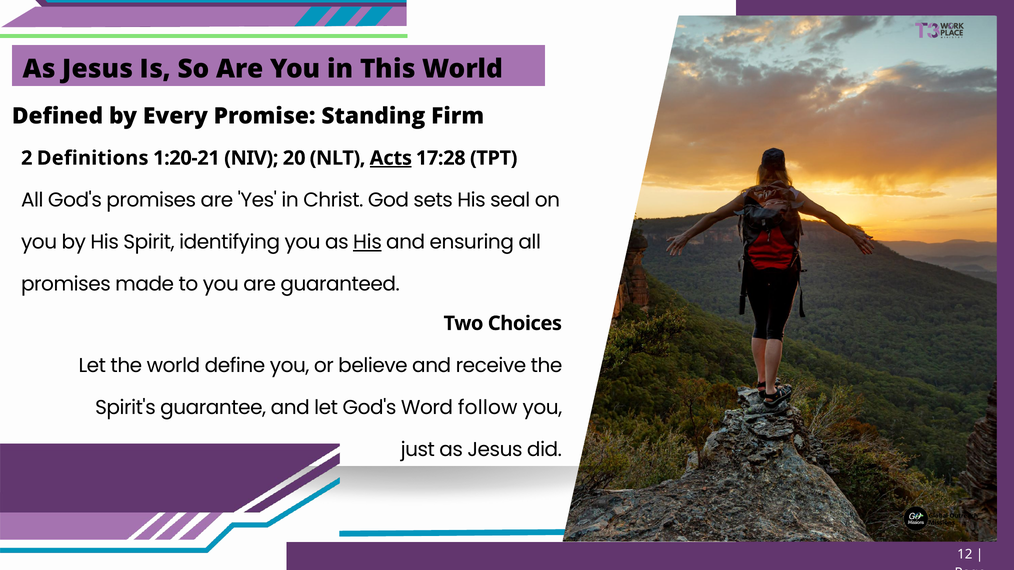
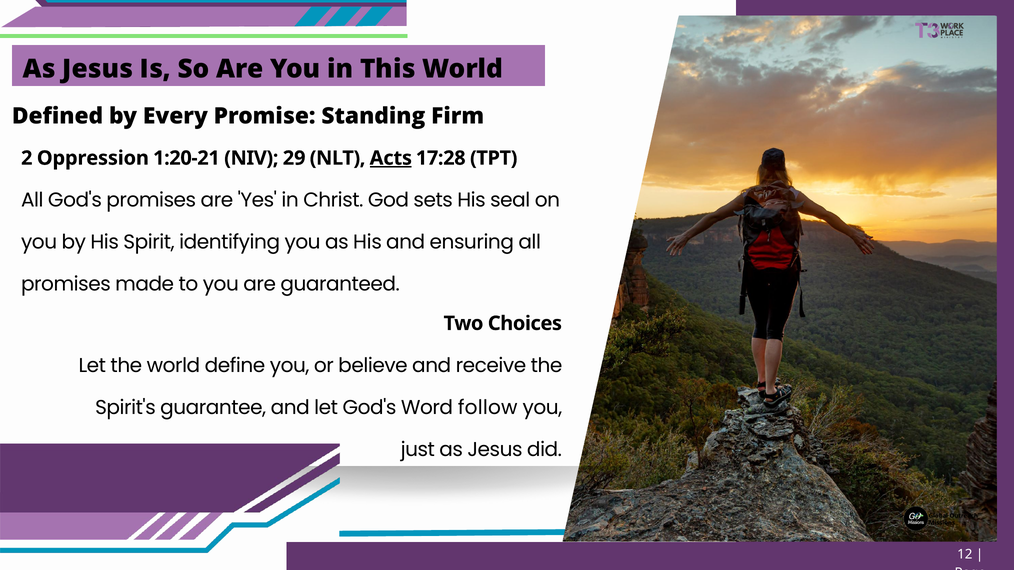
Definitions: Definitions -> Oppression (93, 158)
20: 20 -> 29 (294, 158)
His underline: present -> none (367, 242)
